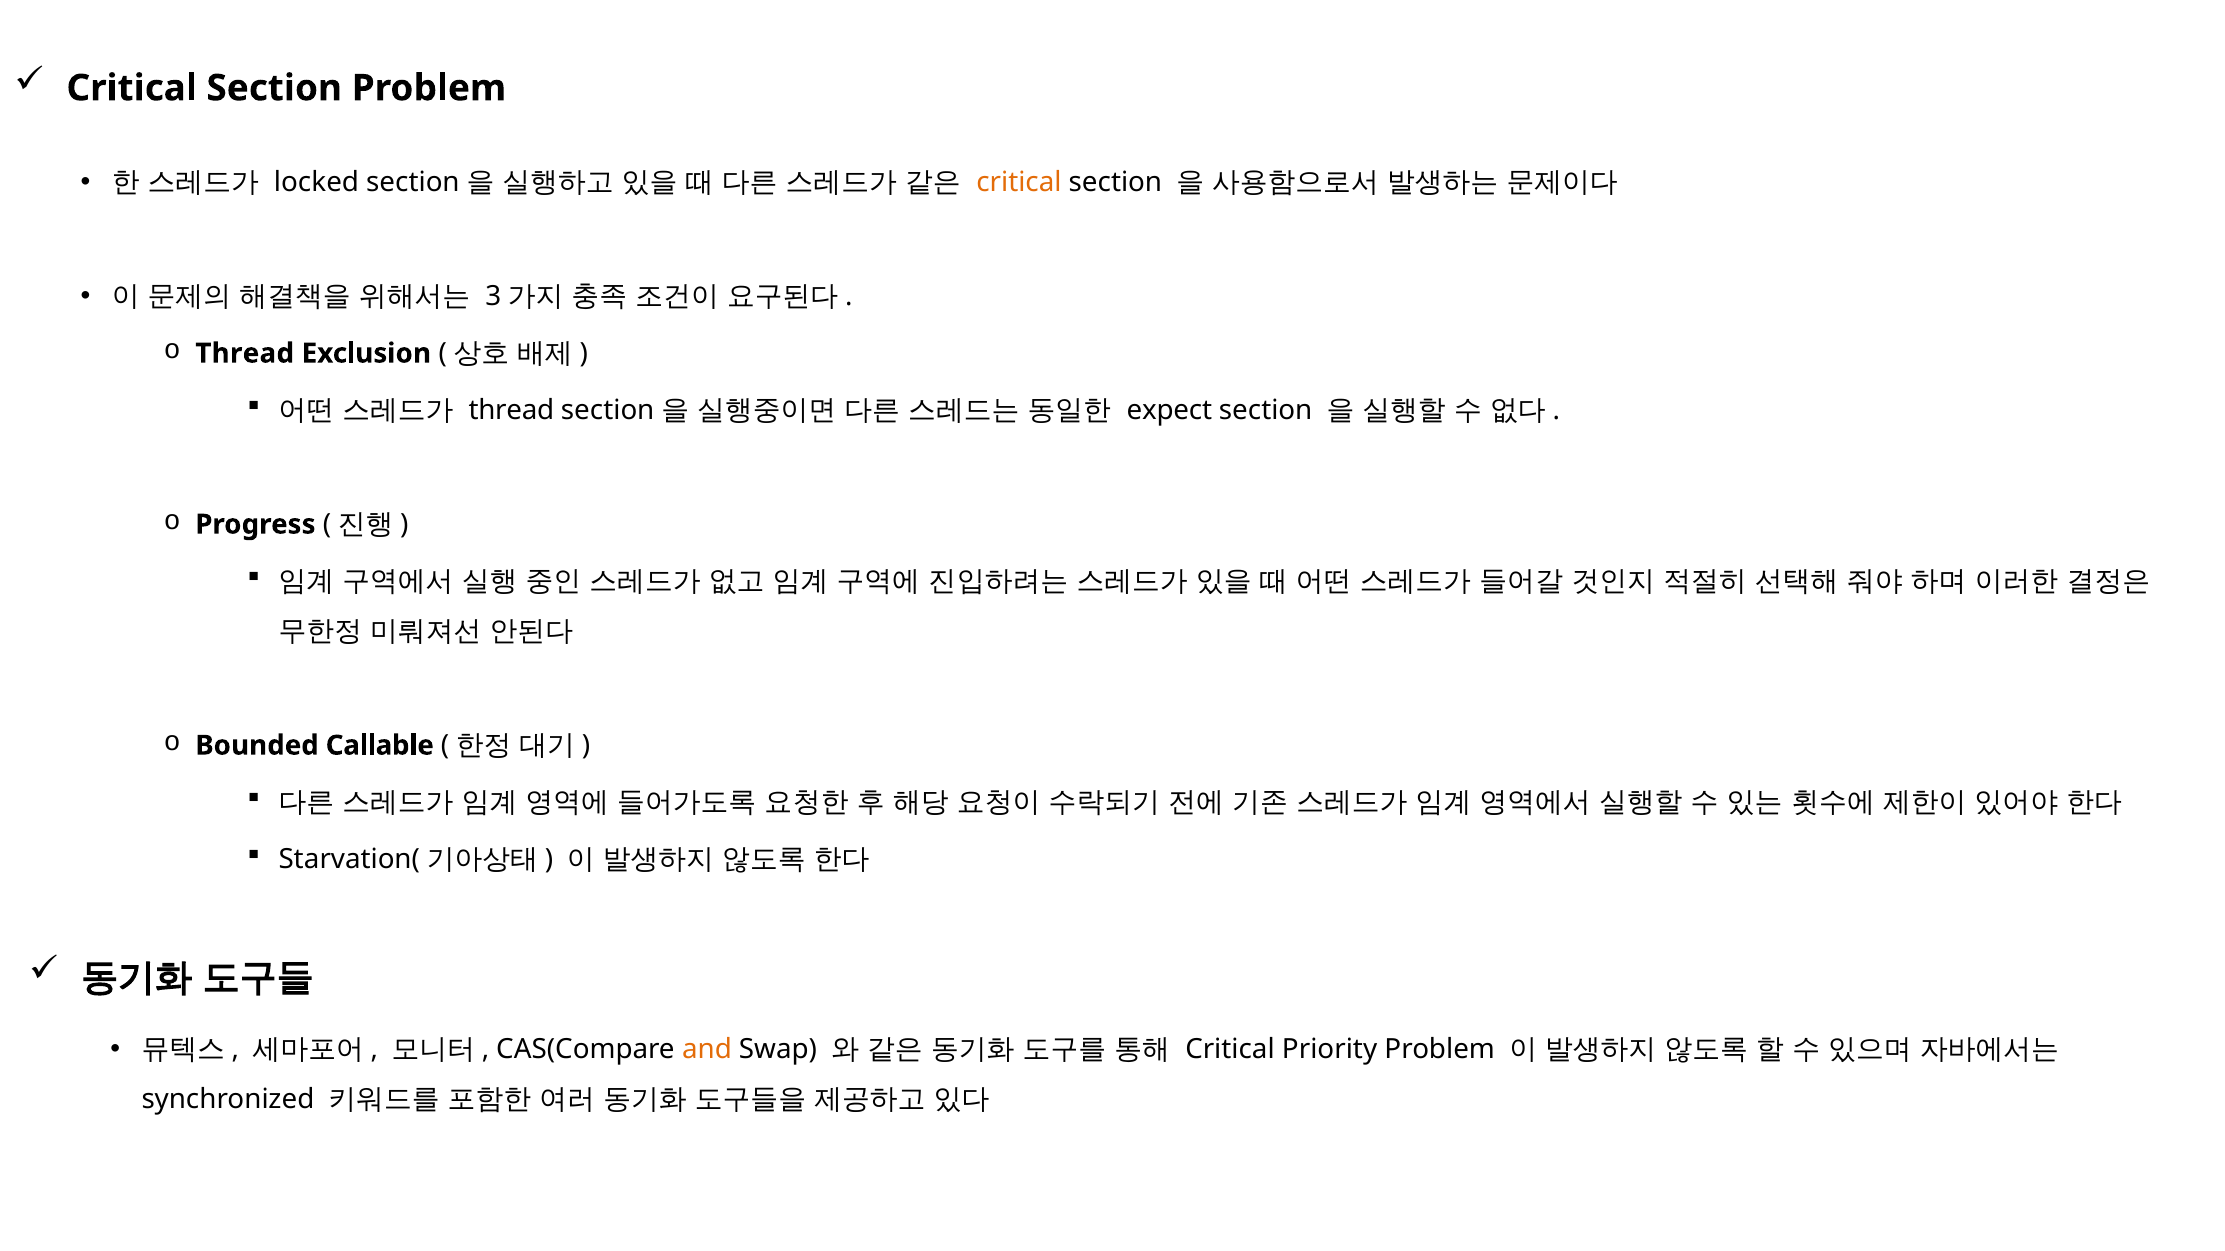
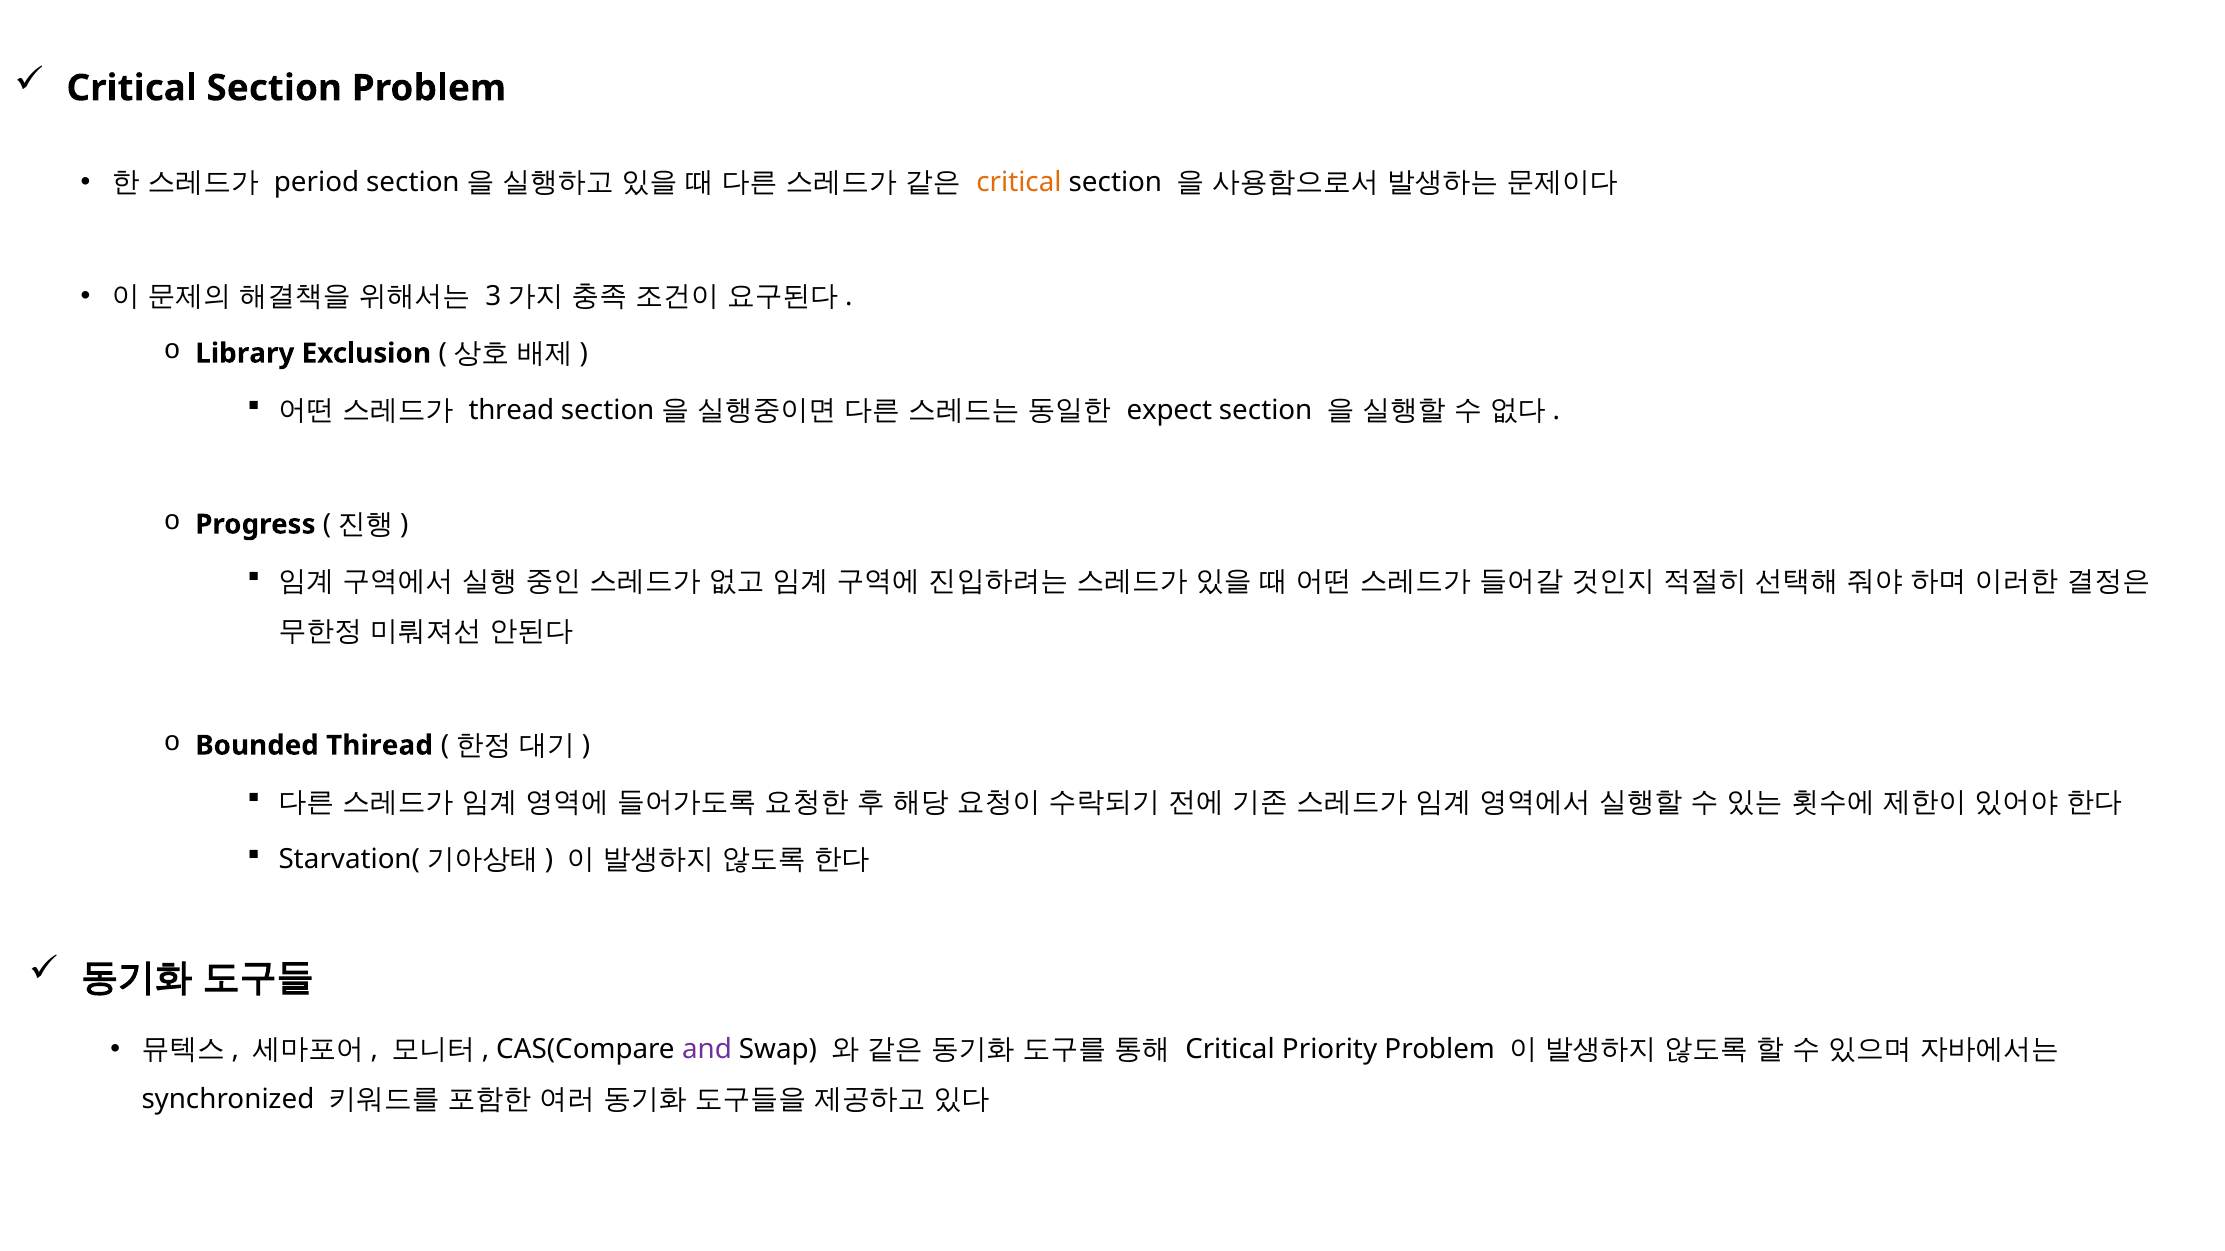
locked: locked -> period (317, 182)
Thread: Thread -> Library (245, 354)
Callable: Callable -> Thiread (380, 746)
and colour: orange -> purple (707, 1050)
